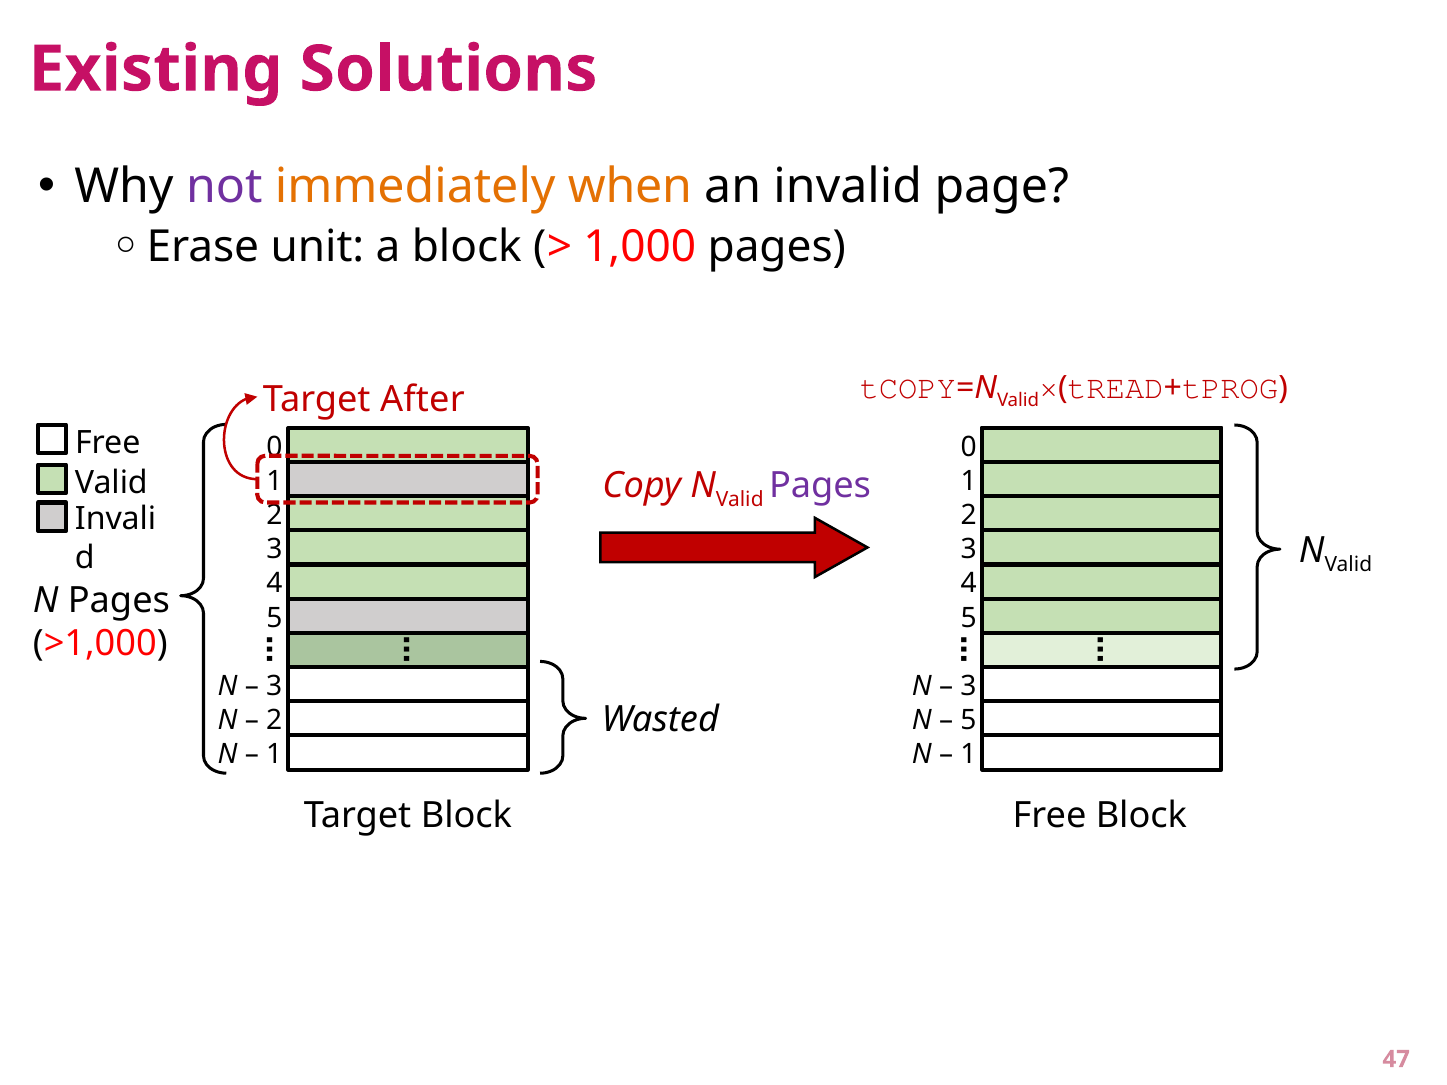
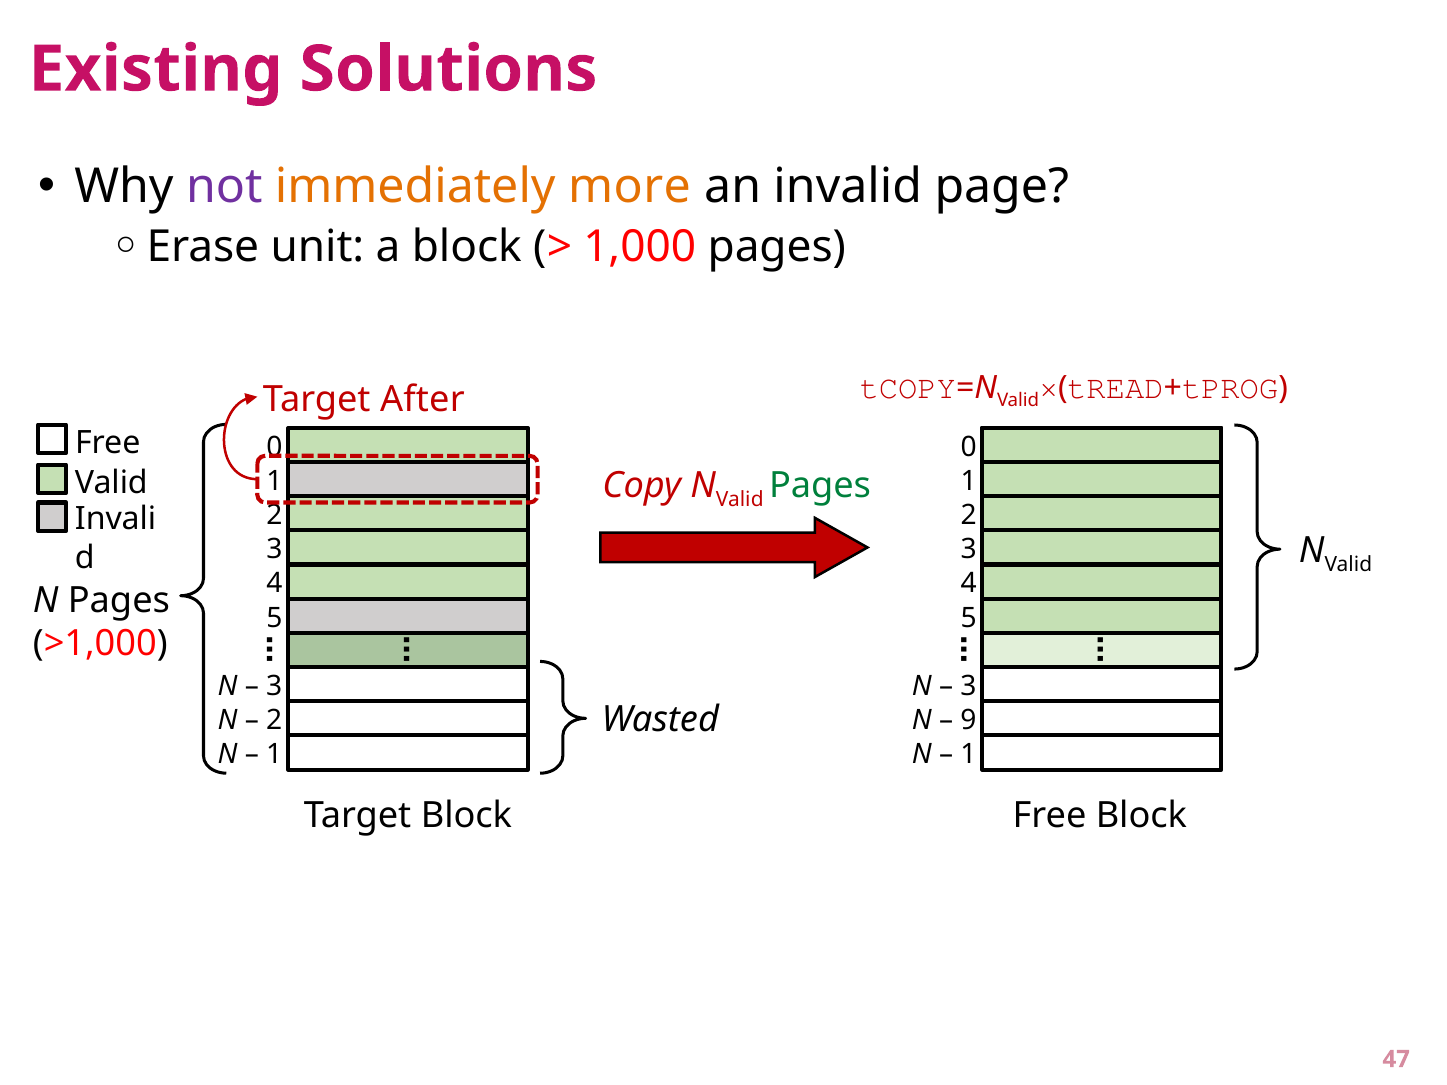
when: when -> more (629, 187)
Pages colour: purple -> green (820, 486)
5: 5 -> 9 (968, 720)
